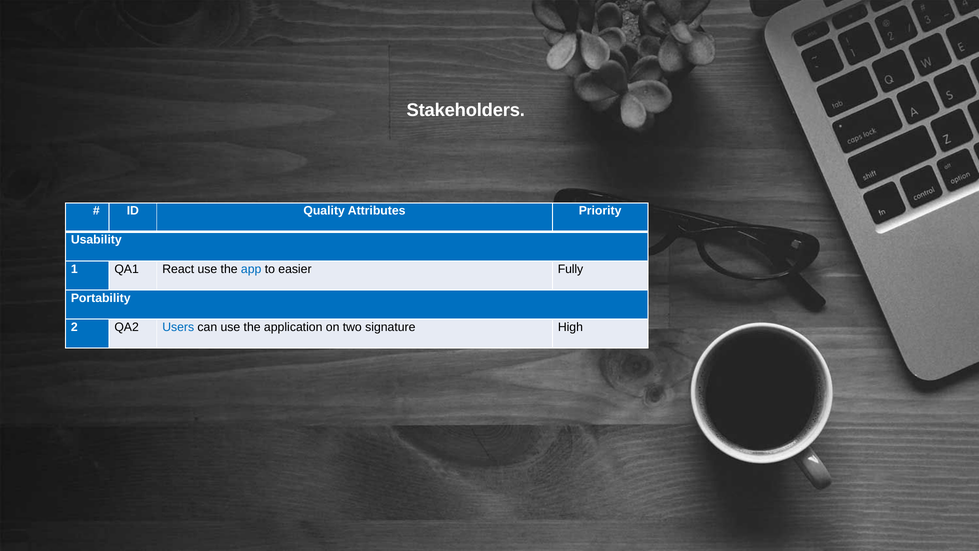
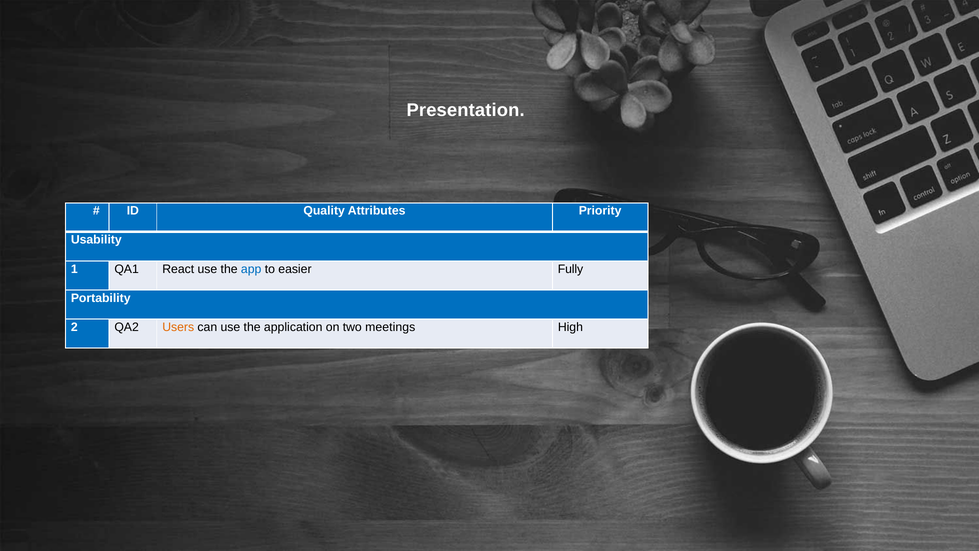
Stakeholders: Stakeholders -> Presentation (466, 110)
Users colour: blue -> orange (178, 327)
signature: signature -> meetings (390, 327)
